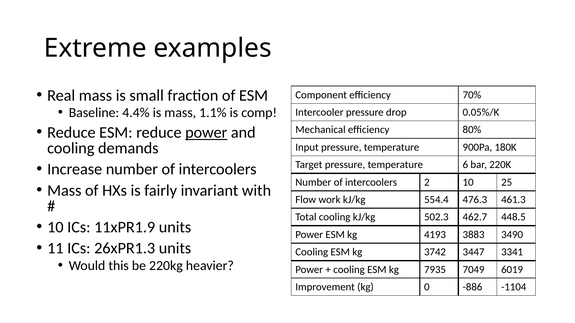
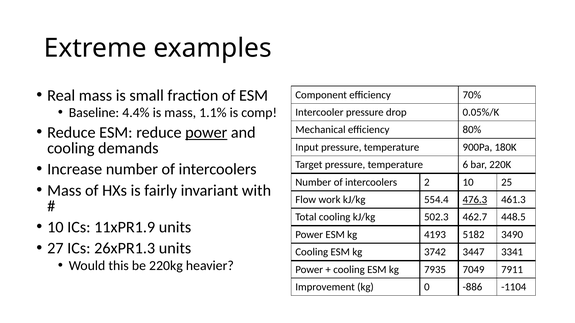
476.3 underline: none -> present (475, 200)
3883: 3883 -> 5182 (474, 235)
11: 11 -> 27 (55, 249)
6019: 6019 -> 7911 (512, 270)
